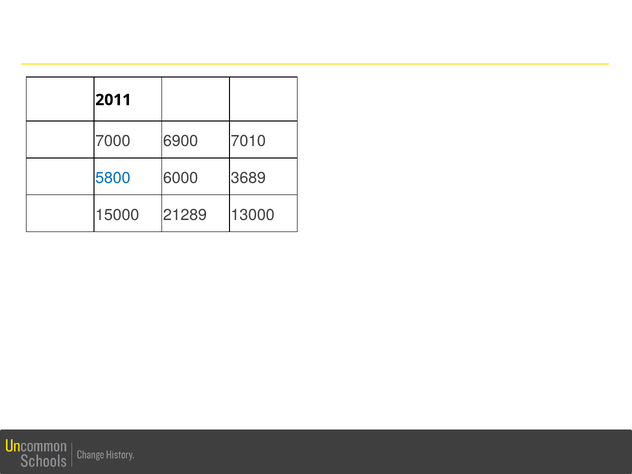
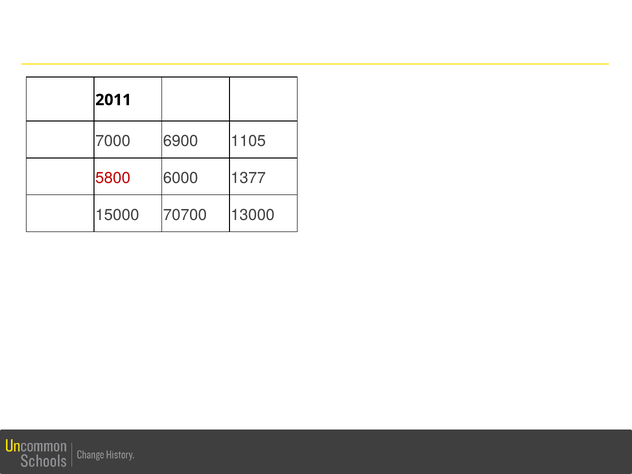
7010: 7010 -> 1105 (248, 141)
5800 colour: blue -> red (113, 178)
3689: 3689 -> 1377 (248, 178)
21289: 21289 -> 70700 (185, 215)
